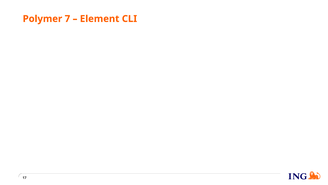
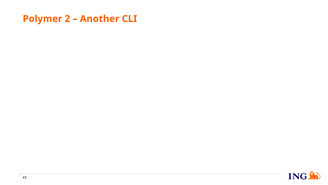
7: 7 -> 2 (67, 19)
Element: Element -> Another (100, 19)
